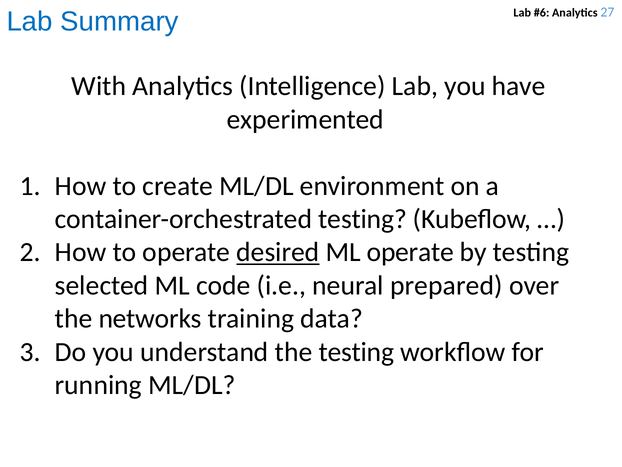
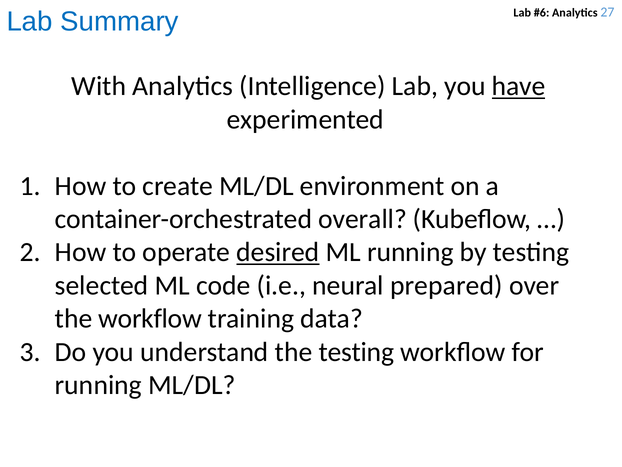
have underline: none -> present (519, 86)
container-orchestrated testing: testing -> overall (363, 219)
ML operate: operate -> running (410, 252)
the networks: networks -> workflow (150, 318)
